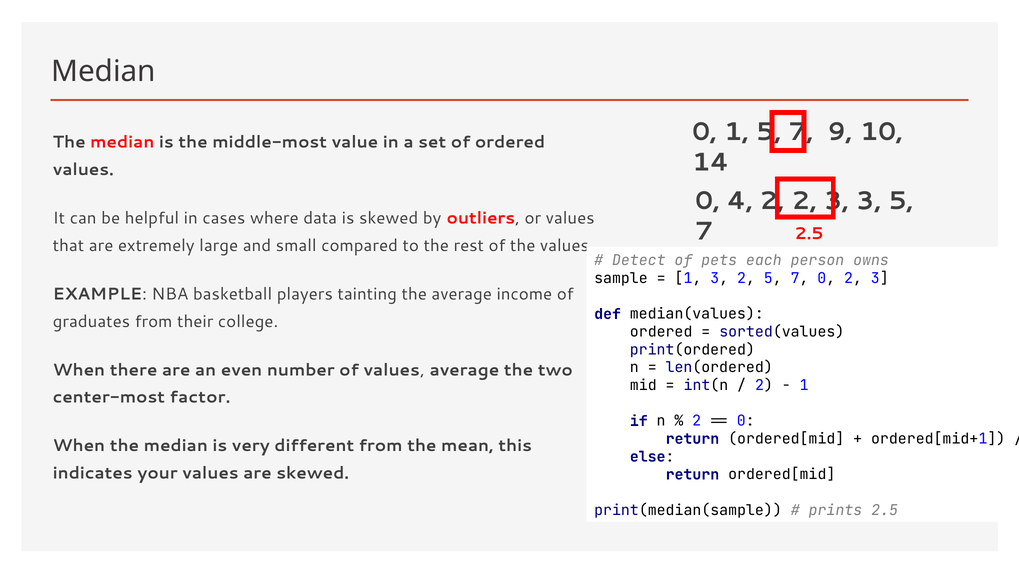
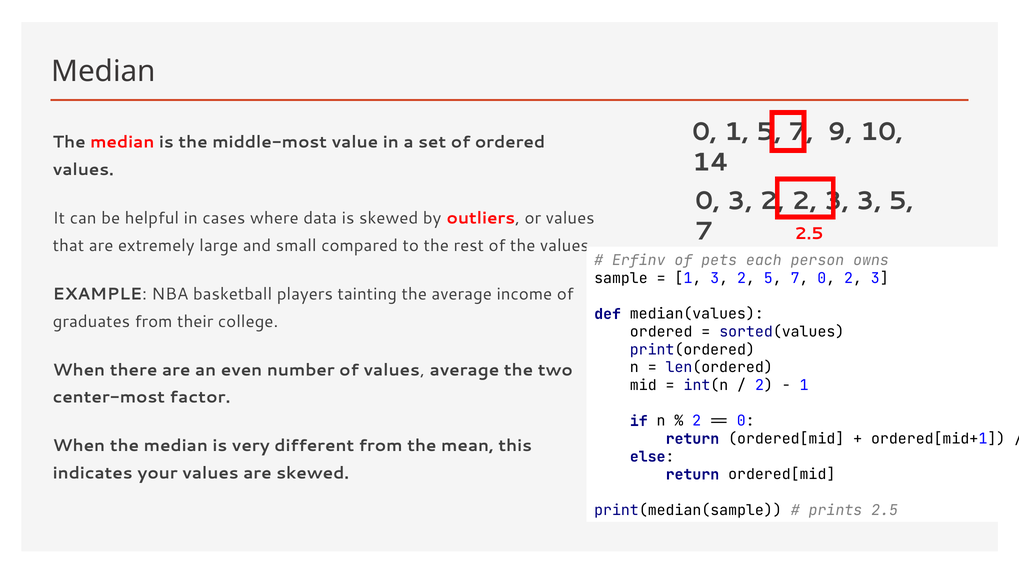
0 4: 4 -> 3 (740, 201)
Detect: Detect -> Erfinv (639, 261)
